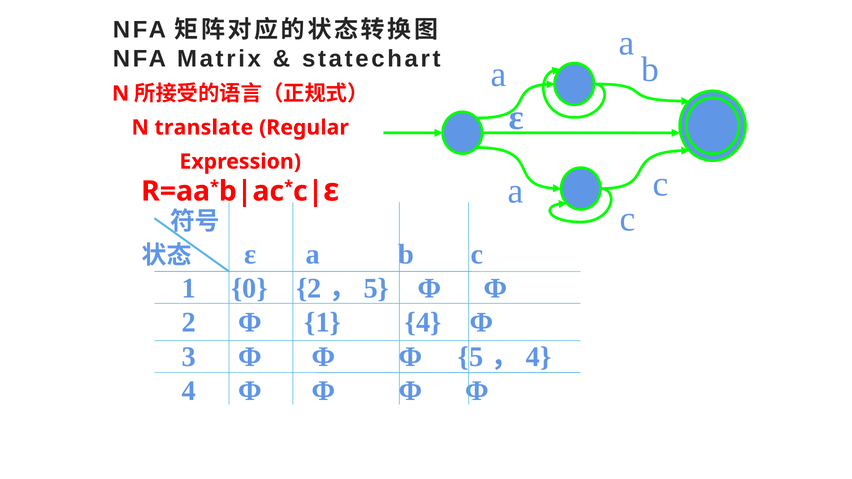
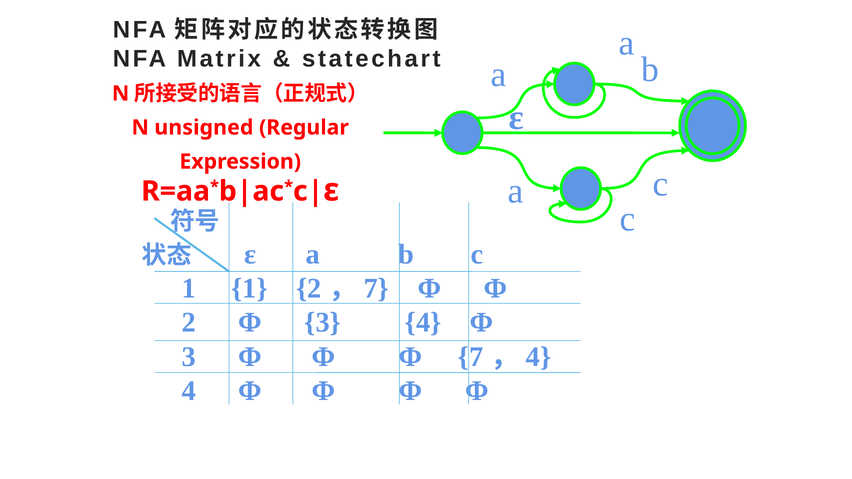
translate: translate -> unsigned (204, 128)
1 0: 0 -> 1 (250, 289)
5: 5 -> 7 (376, 289)
2 Φ 1: 1 -> 3 (323, 323)
Φ 5: 5 -> 7 (471, 357)
